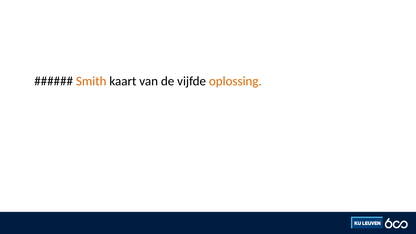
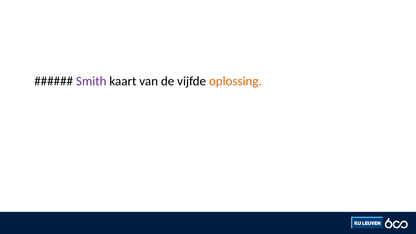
Smith colour: orange -> purple (91, 81)
